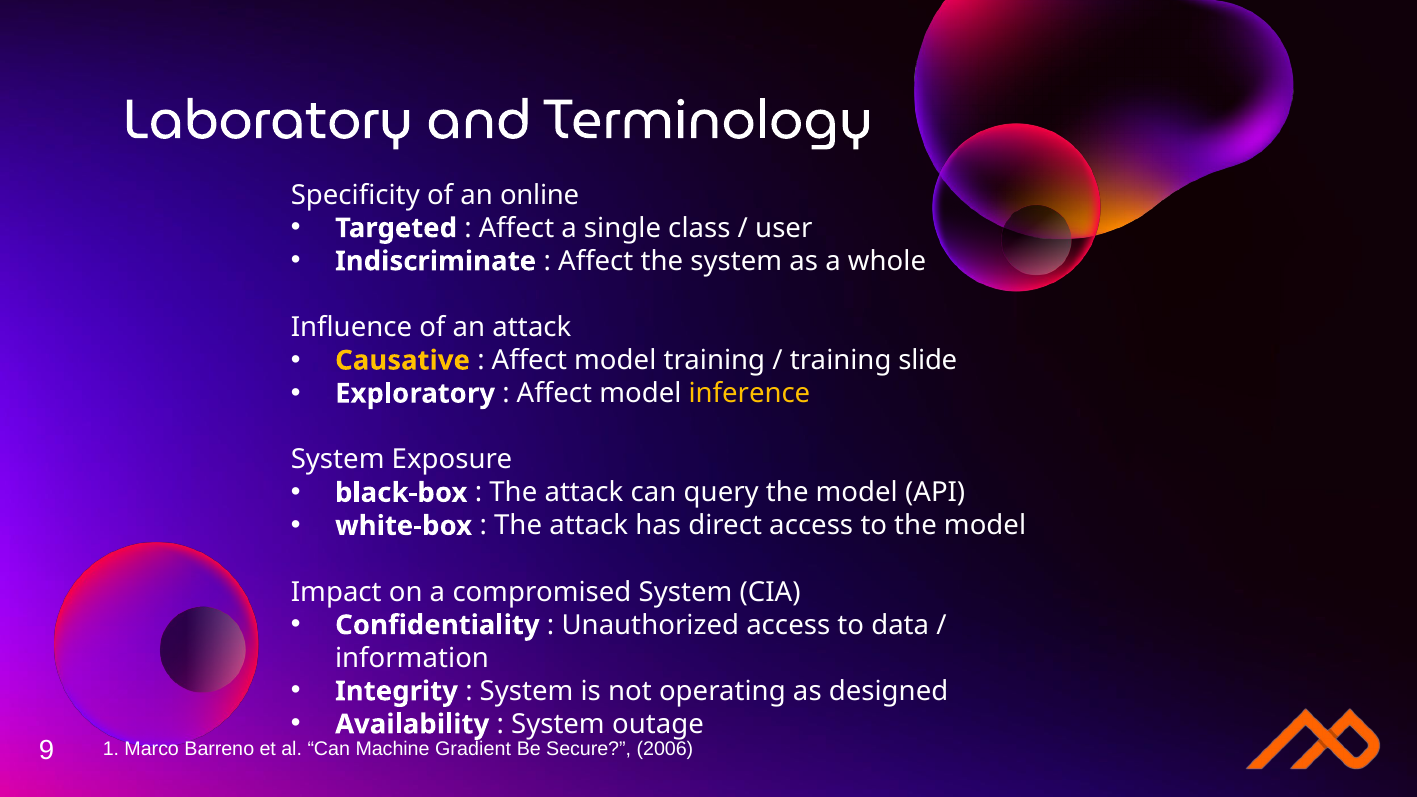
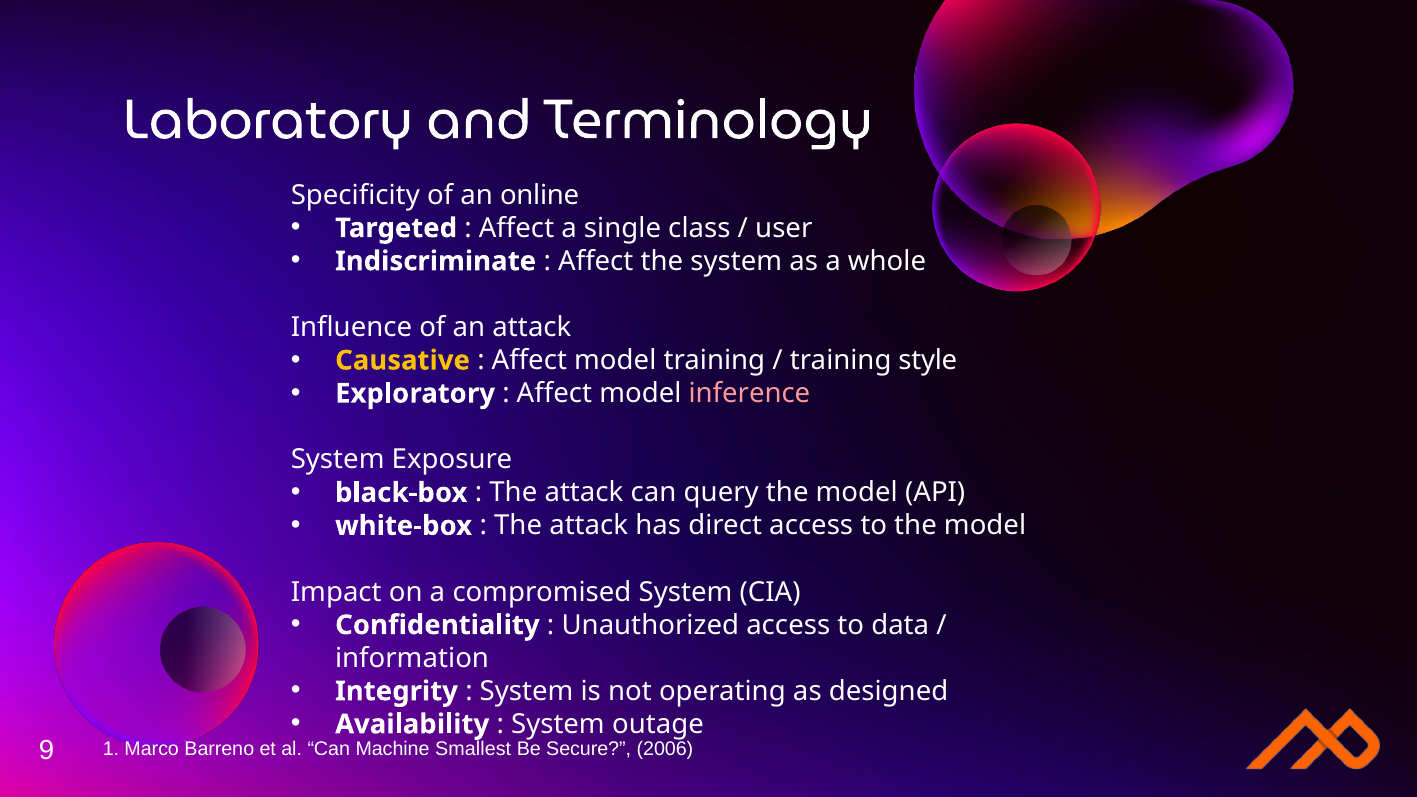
slide: slide -> style (928, 360)
inference colour: yellow -> pink (749, 394)
Gradient: Gradient -> Smallest (473, 749)
